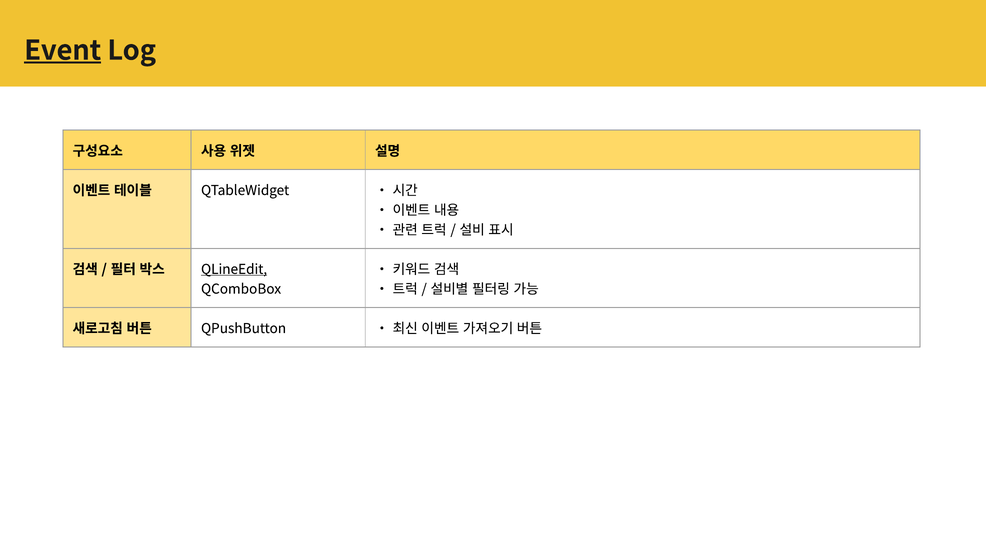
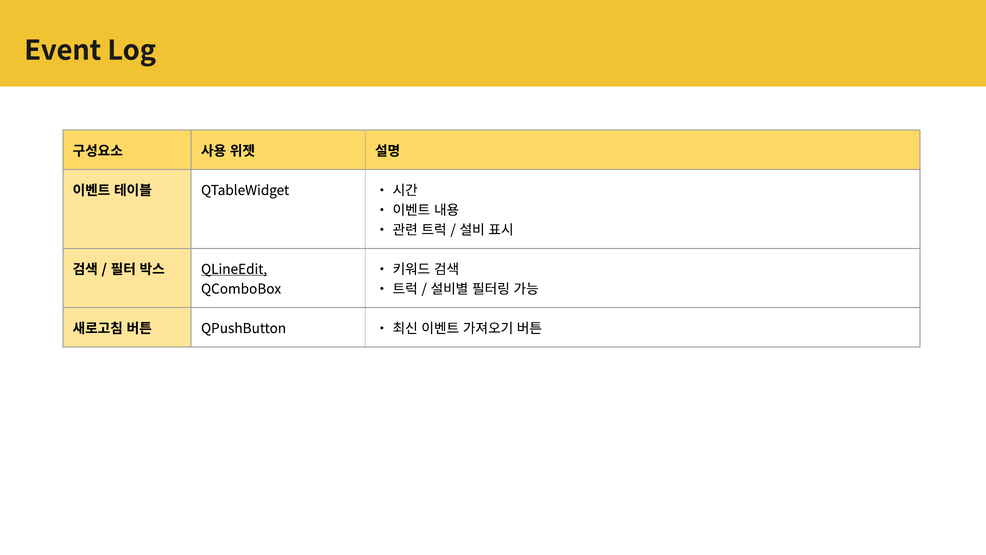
Event underline: present -> none (63, 51)
